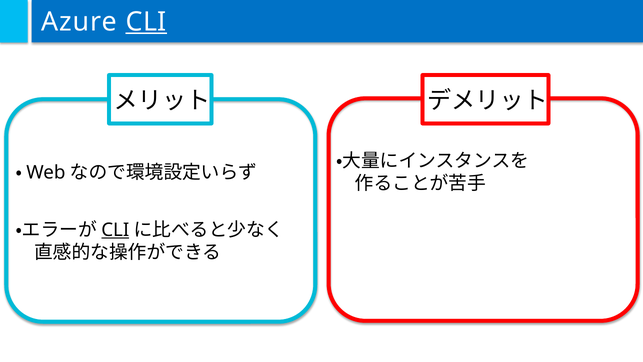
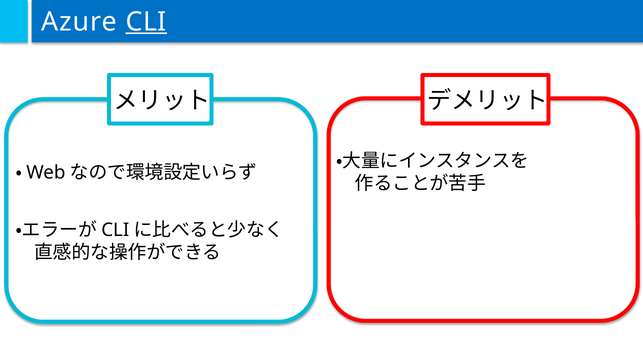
CLI underline: present -> none (115, 230)
